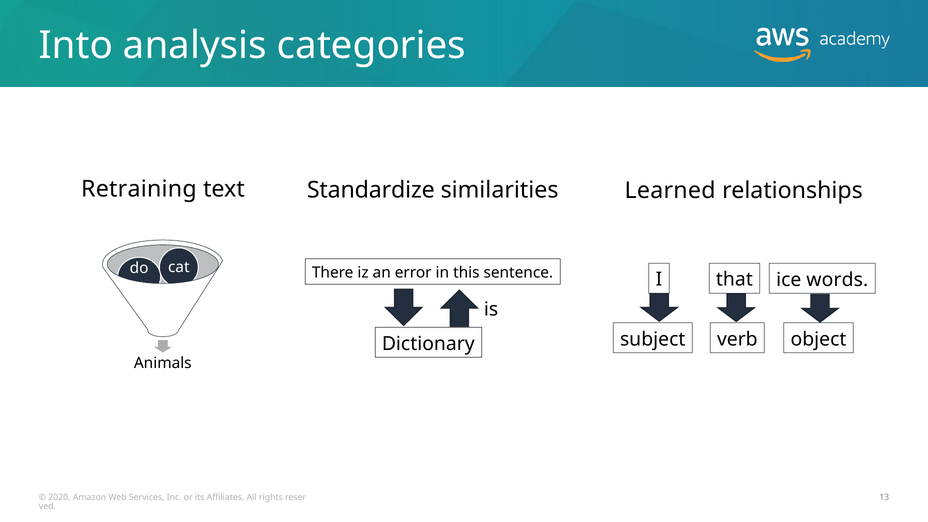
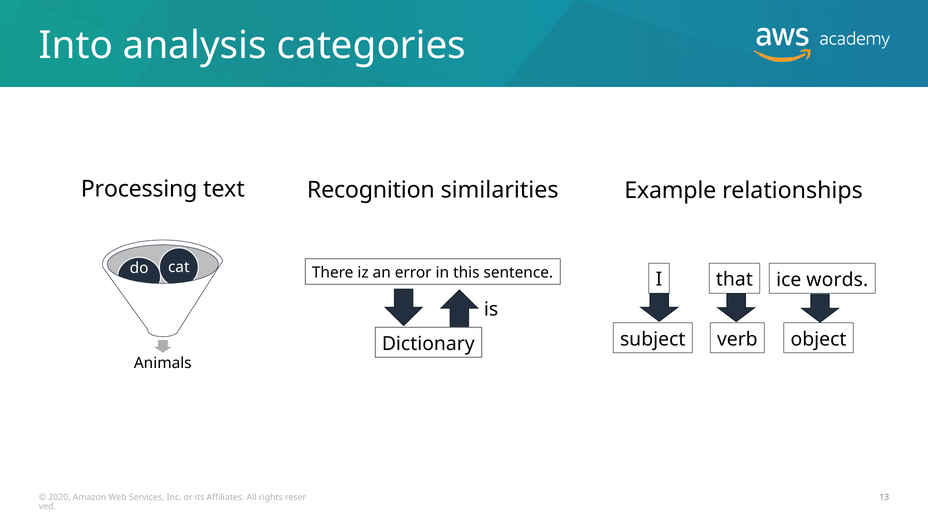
Retraining: Retraining -> Processing (139, 189)
Standardize: Standardize -> Recognition (371, 190)
Learned: Learned -> Example (670, 191)
